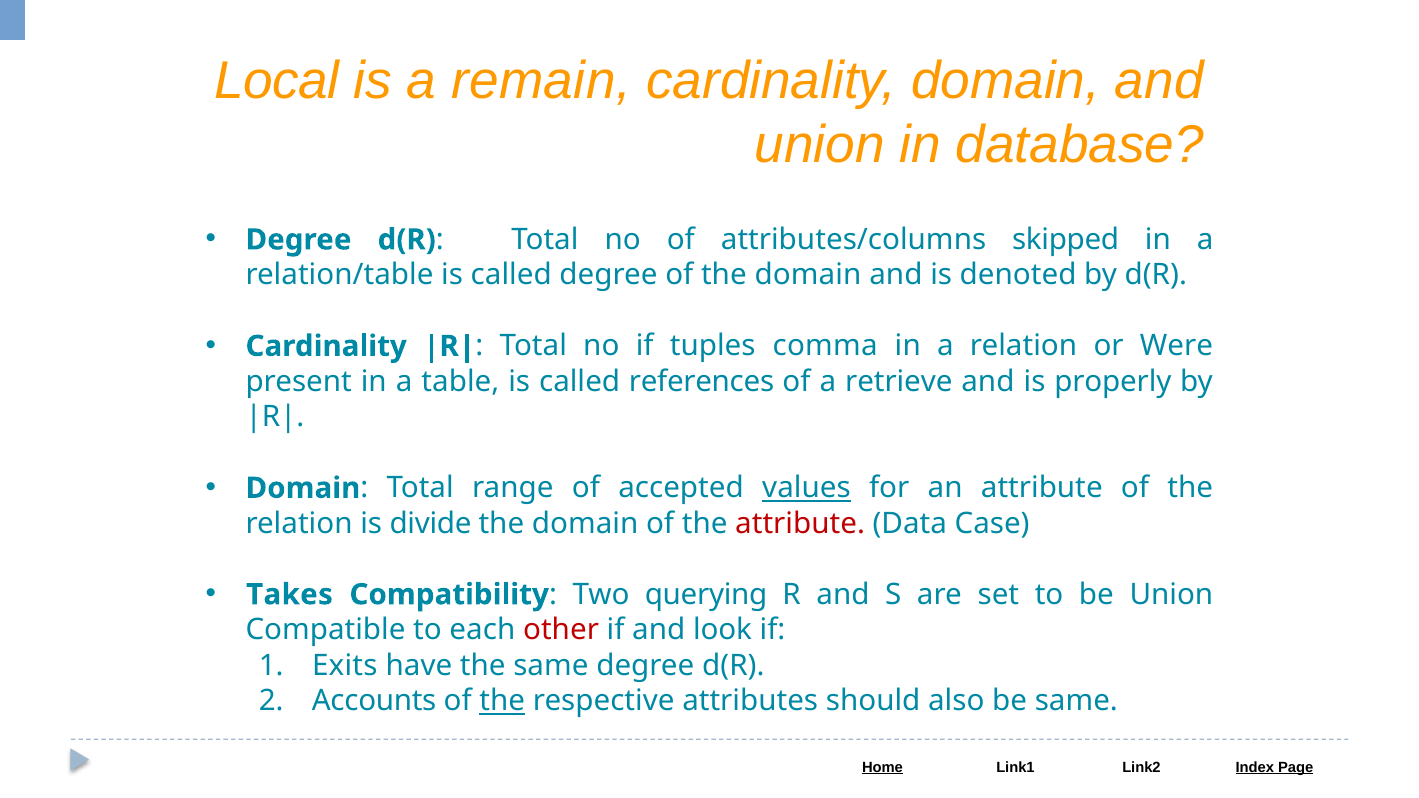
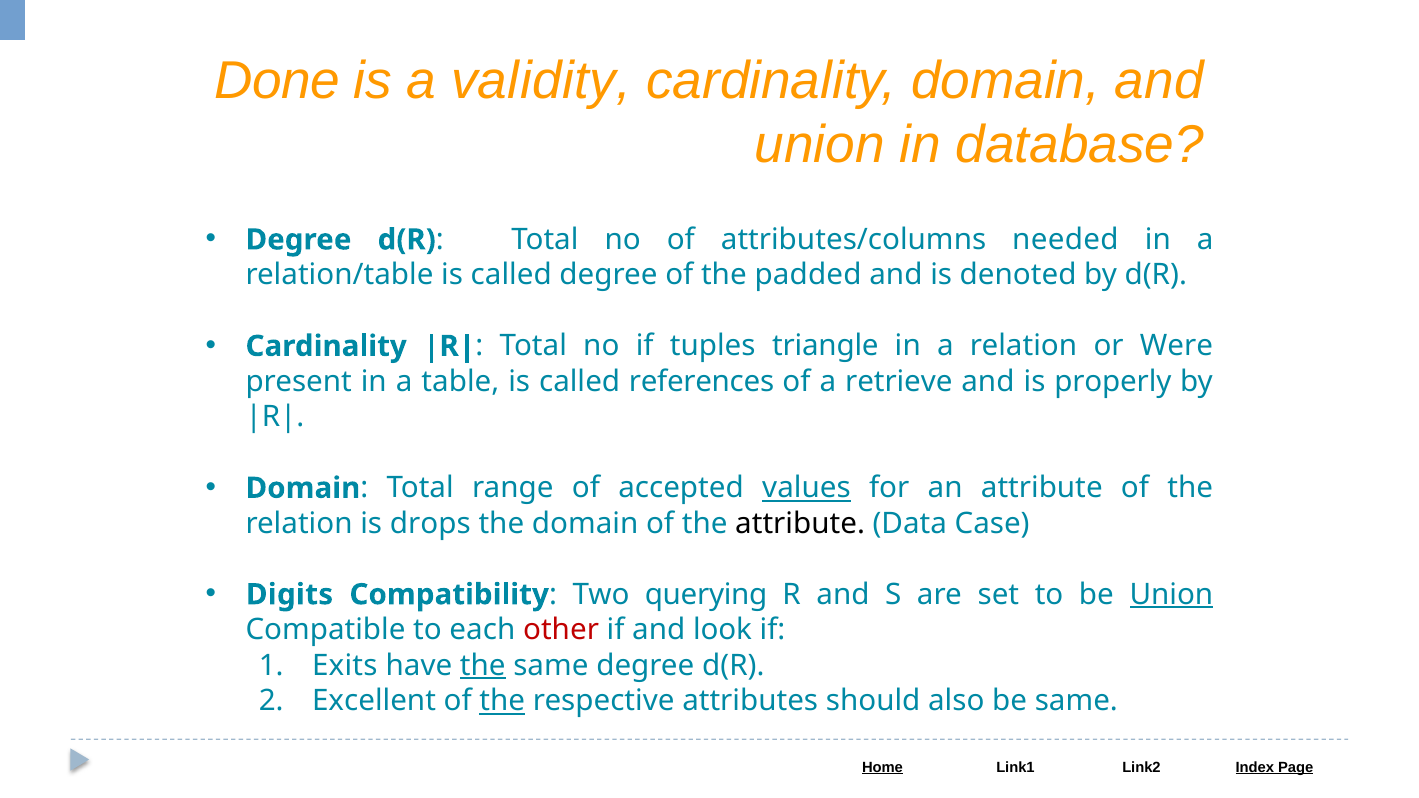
Local: Local -> Done (277, 81)
remain: remain -> validity (541, 81)
skipped: skipped -> needed (1065, 240)
of the domain: domain -> padded (808, 275)
comma: comma -> triangle (825, 346)
divide: divide -> drops (430, 524)
attribute colour: red -> black (800, 524)
Takes: Takes -> Digits (290, 595)
Union underline: none -> present (1171, 595)
the underline: none -> present (483, 666)
Accounts: Accounts -> Excellent (374, 701)
